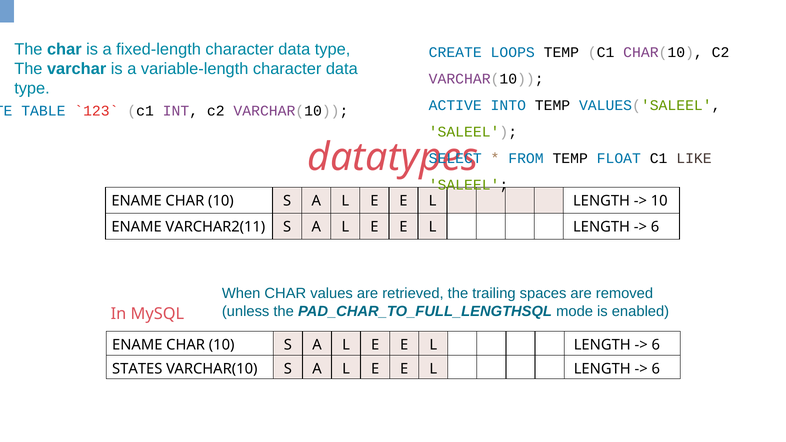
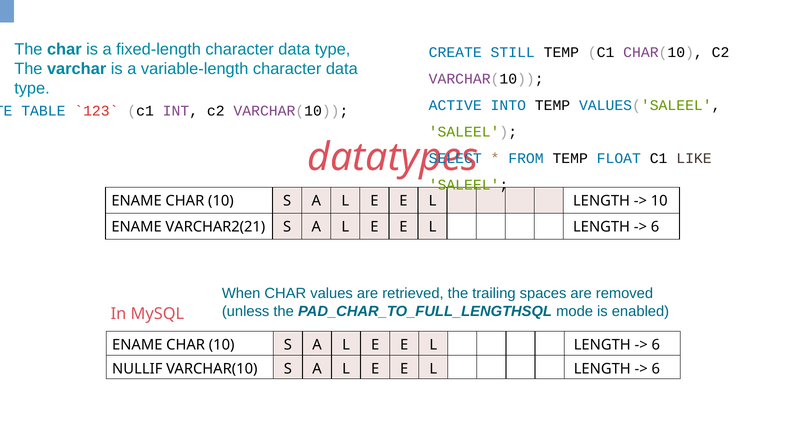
LOOPS: LOOPS -> STILL (513, 52)
VARCHAR2(11: VARCHAR2(11 -> VARCHAR2(21 (215, 227)
STATES: STATES -> NULLIF (137, 369)
